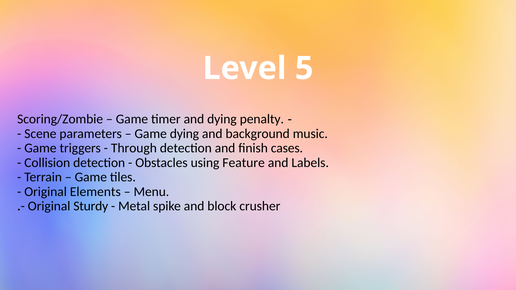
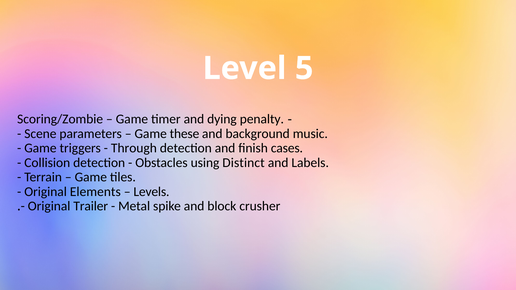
Game dying: dying -> these (184, 134)
Feature: Feature -> Distinct (244, 163)
Menu: Menu -> Levels (151, 192)
Sturdy: Sturdy -> Trailer (91, 206)
